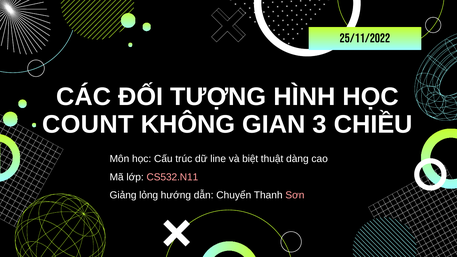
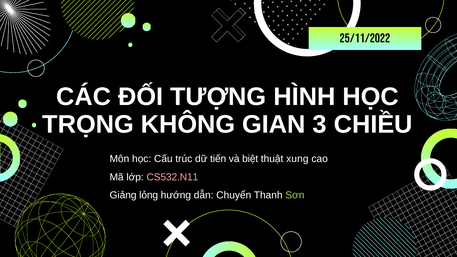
COUNT: COUNT -> TRỌNG (88, 124)
line: line -> tiến (218, 159)
dàng: dàng -> xung (297, 159)
Sơn colour: pink -> light green (295, 195)
